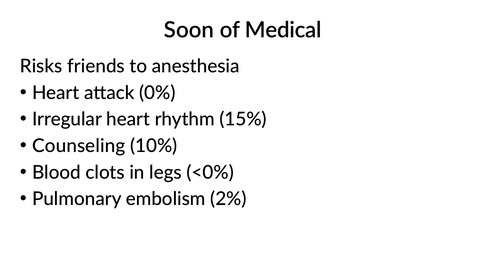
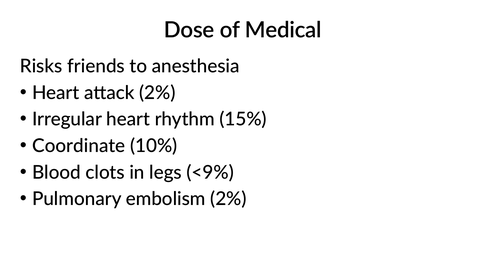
Soon: Soon -> Dose (189, 30)
attack 0%: 0% -> 2% (157, 93)
Counseling: Counseling -> Coordinate (79, 146)
<0%: <0% -> <9% (210, 172)
